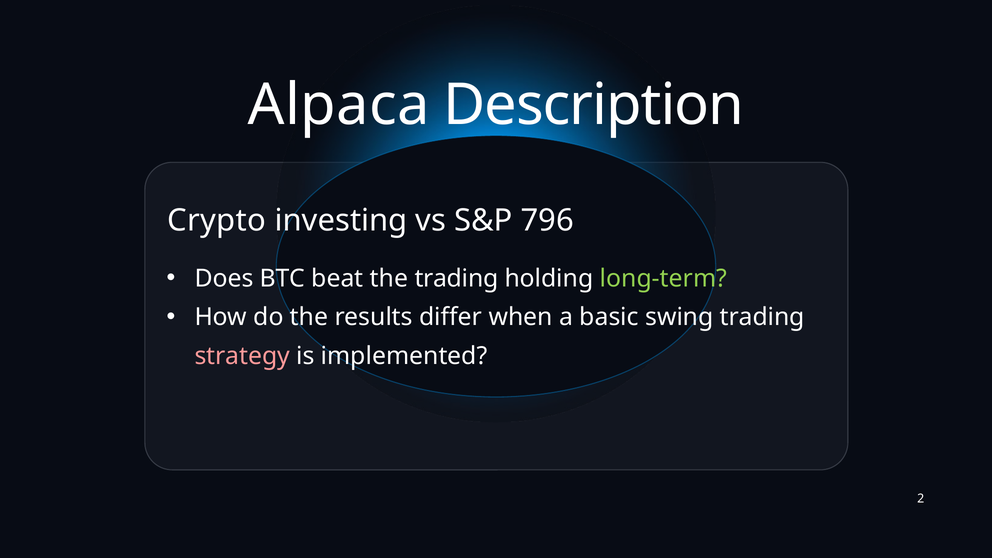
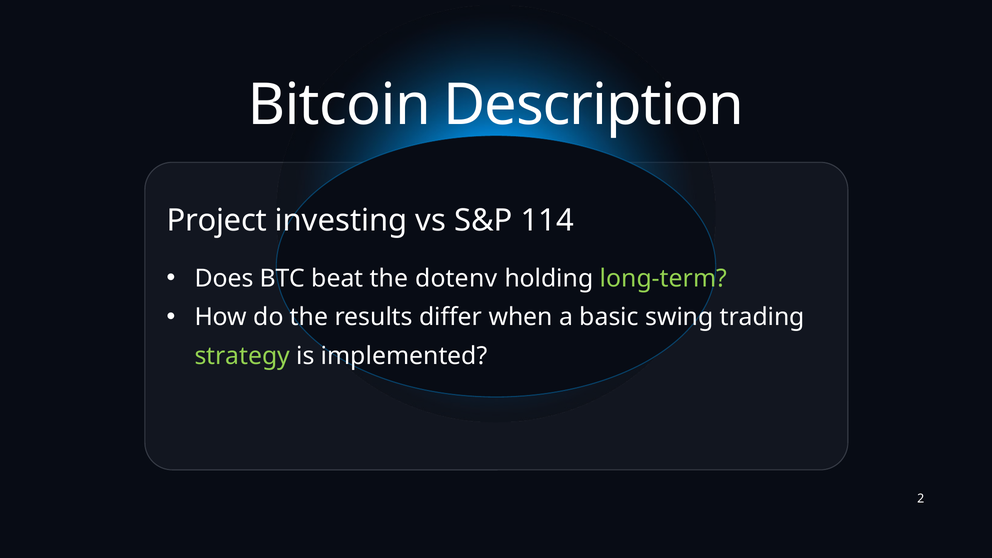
Alpaca: Alpaca -> Bitcoin (339, 105)
Crypto: Crypto -> Project (217, 221)
796: 796 -> 114 (547, 221)
the trading: trading -> dotenv (456, 279)
strategy colour: pink -> light green (242, 356)
